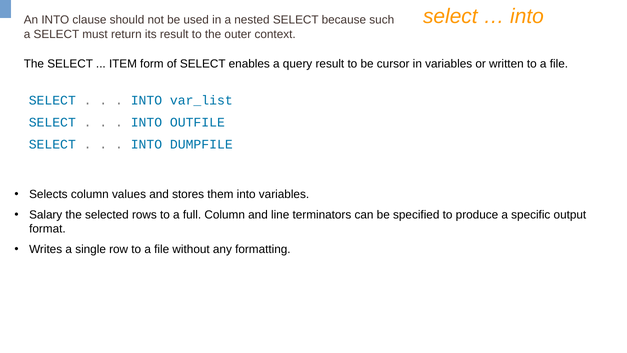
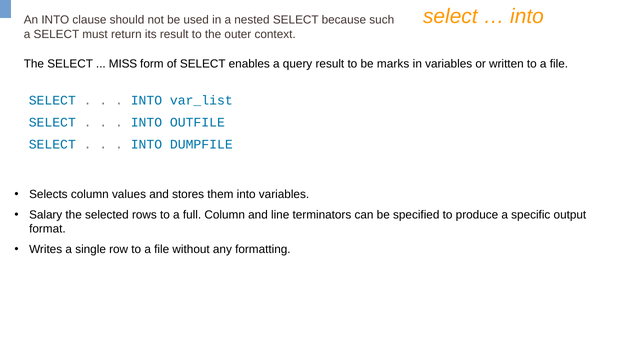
ITEM: ITEM -> MISS (123, 64)
cursor: cursor -> marks (393, 64)
